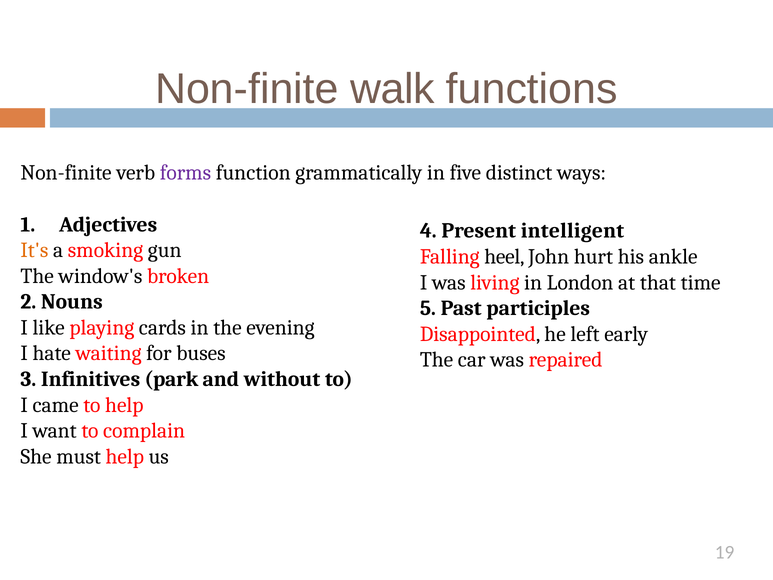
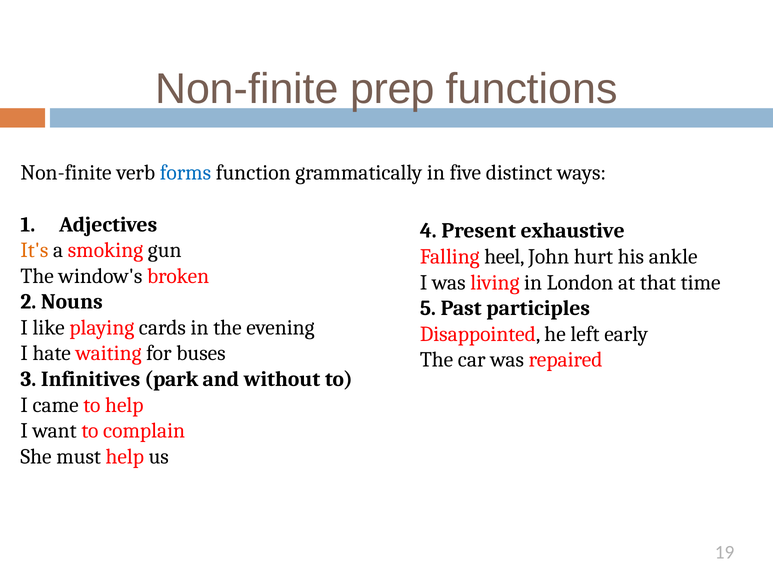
walk: walk -> prep (393, 89)
forms colour: purple -> blue (185, 173)
intelligent: intelligent -> exhaustive (573, 231)
